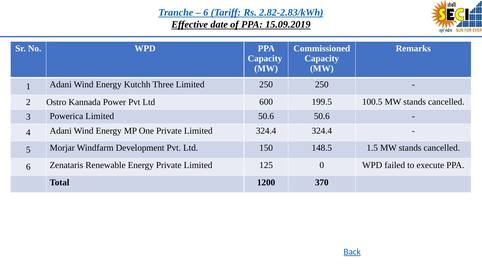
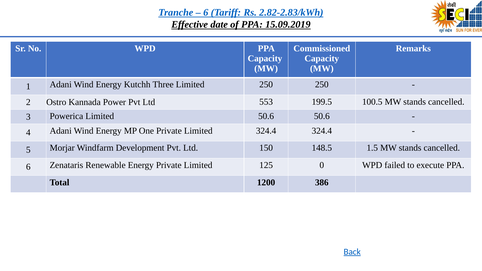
600: 600 -> 553 (266, 102)
370: 370 -> 386 (322, 182)
